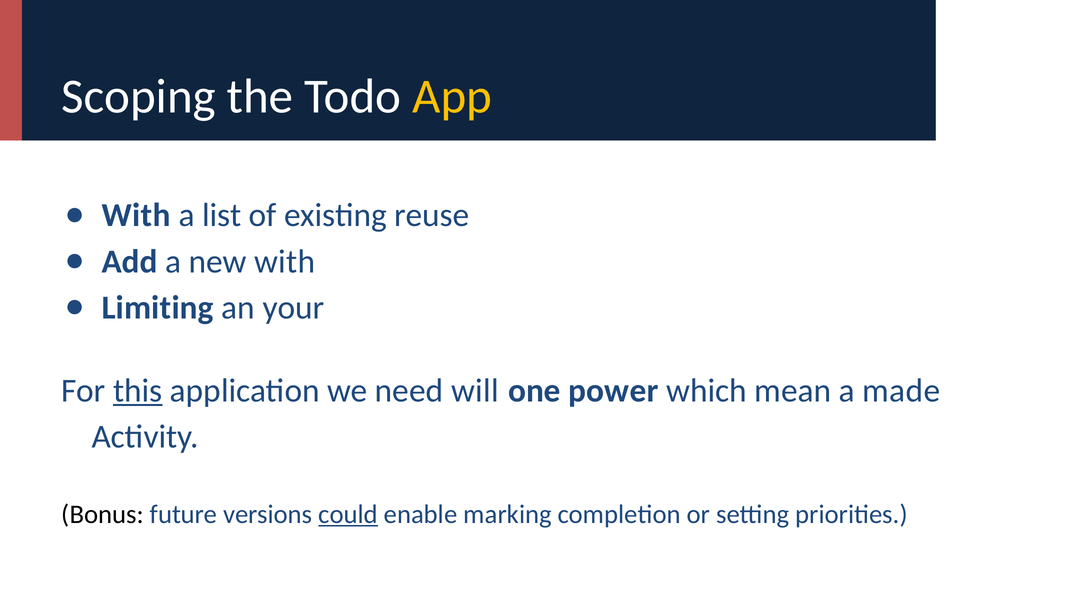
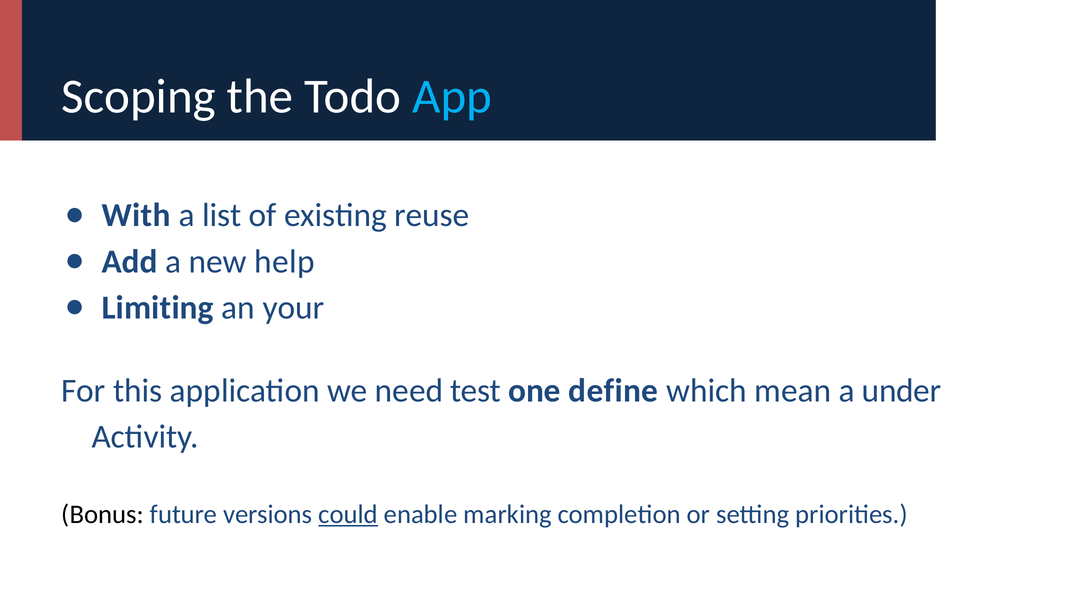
App colour: yellow -> light blue (452, 96)
new with: with -> help (285, 261)
this underline: present -> none (138, 390)
will: will -> test (476, 390)
power: power -> define (613, 390)
made: made -> under (902, 390)
